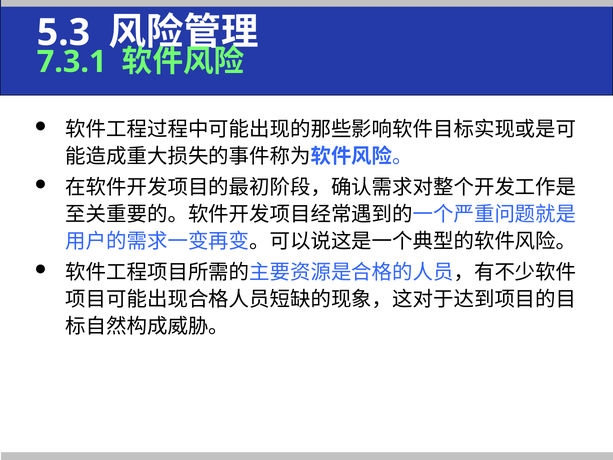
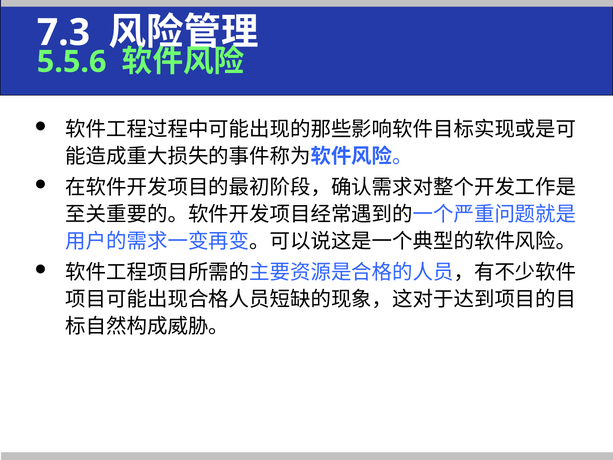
5.3: 5.3 -> 7.3 (63, 33)
7.3.1: 7.3.1 -> 5.5.6 (72, 62)
